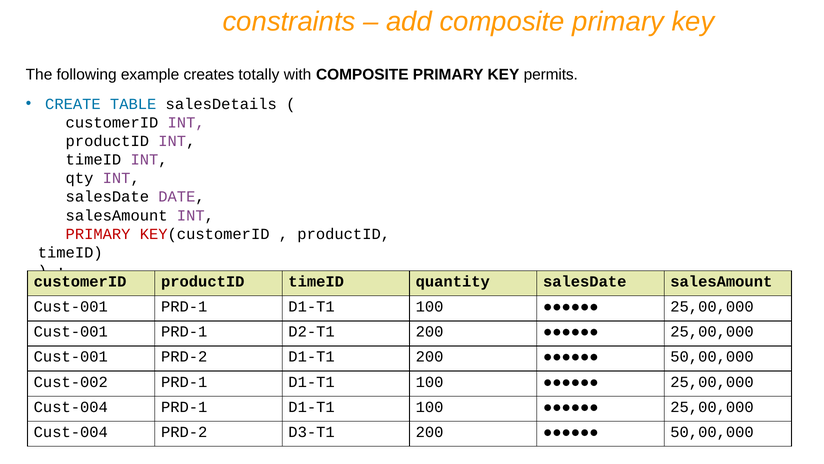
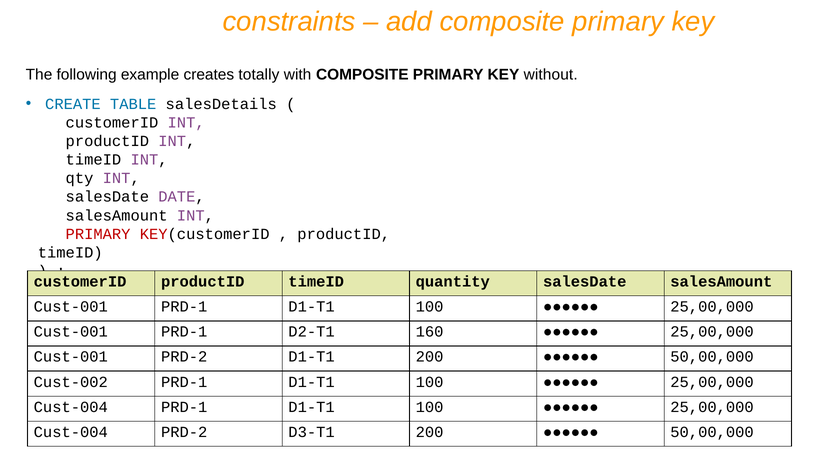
permits: permits -> without (551, 75)
D2-T1 200: 200 -> 160 (430, 331)
